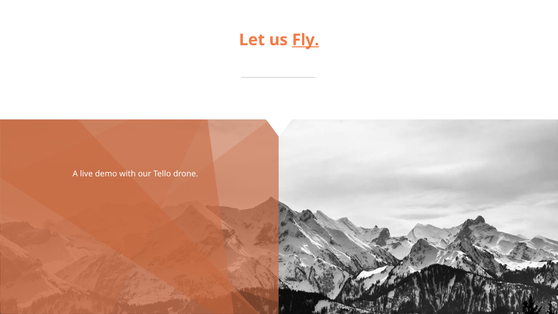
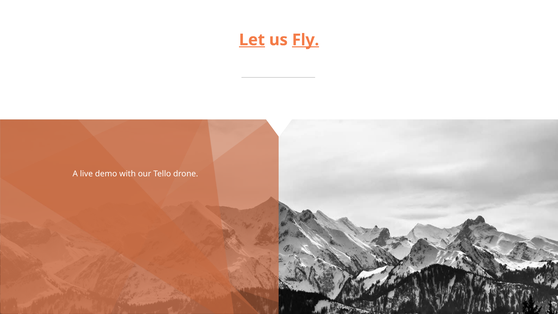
Let underline: none -> present (252, 40)
